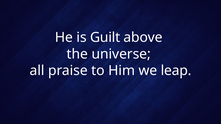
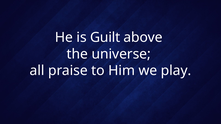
leap: leap -> play (176, 71)
